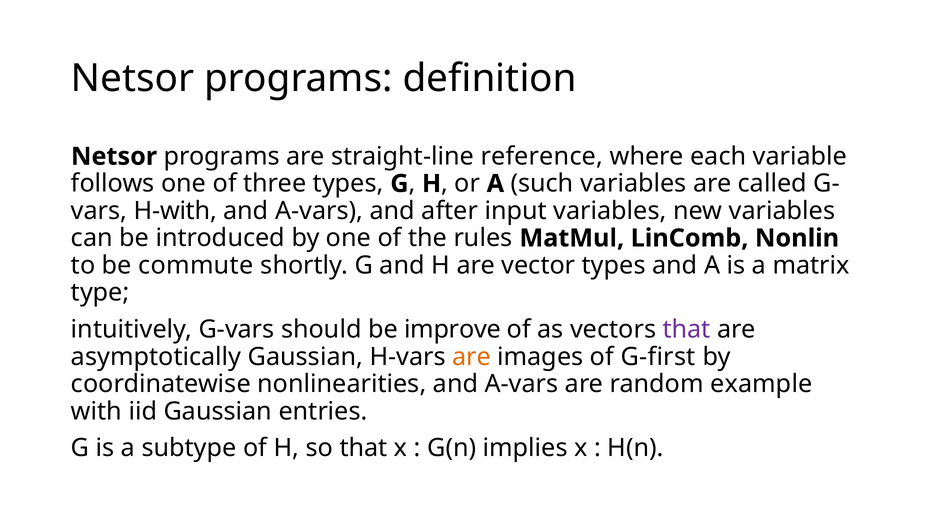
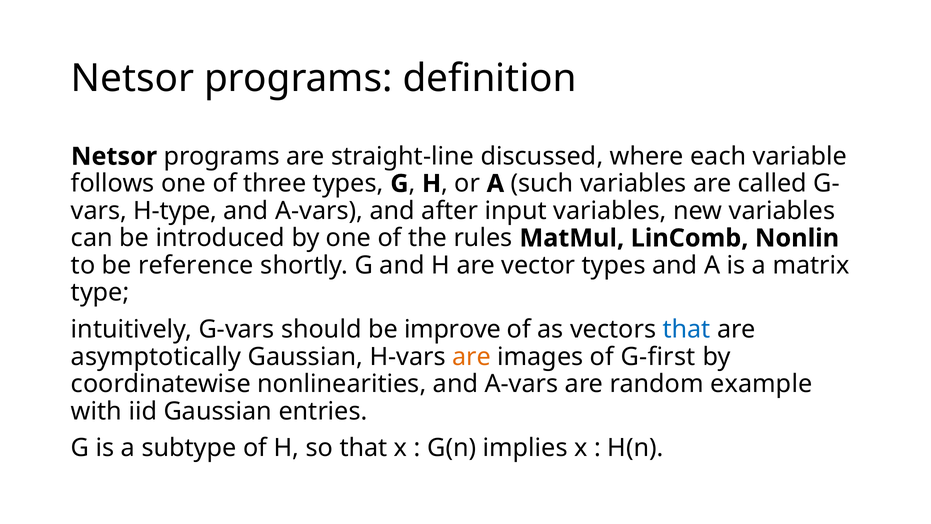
reference: reference -> discussed (542, 156)
H-with: H-with -> H-type (175, 211)
commute: commute -> reference (196, 265)
that colour: purple -> blue (687, 329)
